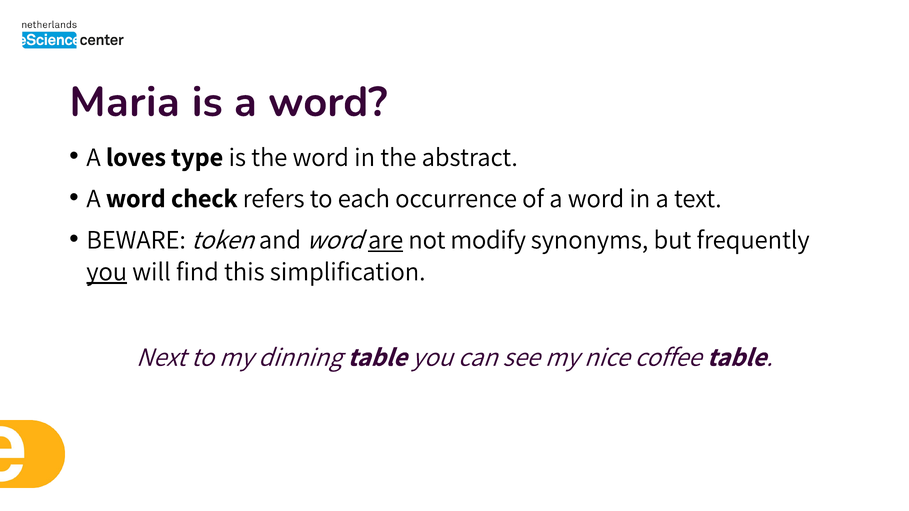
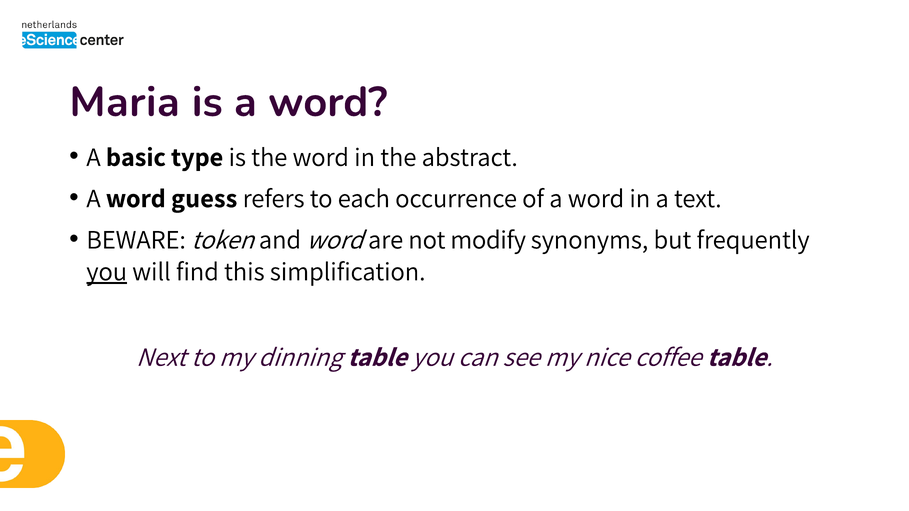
loves: loves -> basic (136, 157)
check: check -> guess (204, 199)
are underline: present -> none (386, 240)
